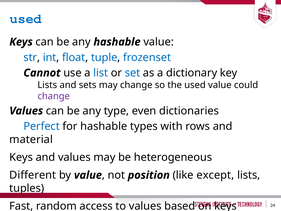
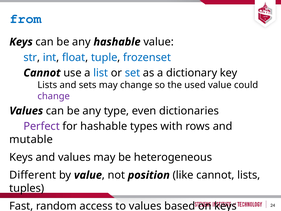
used: used -> from (26, 19)
Perfect colour: blue -> purple (42, 126)
material: material -> mutable (31, 139)
like except: except -> cannot (215, 175)
